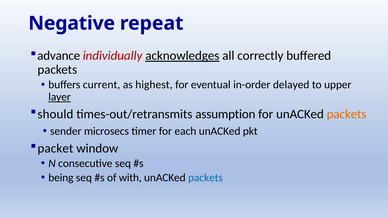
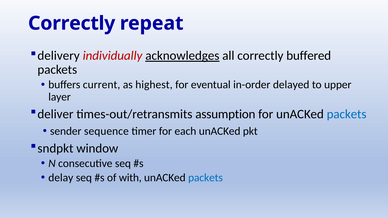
Negative: Negative -> Correctly (72, 23)
advance: advance -> delivery (59, 56)
layer underline: present -> none (60, 97)
should: should -> deliver (55, 114)
packets colour: orange -> blue (347, 114)
microsecs: microsecs -> sequence (106, 131)
packet: packet -> sndpkt (55, 148)
being: being -> delay (61, 178)
